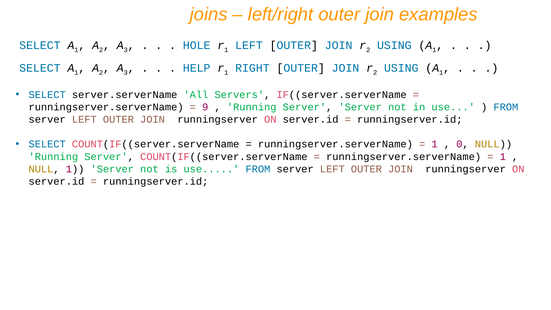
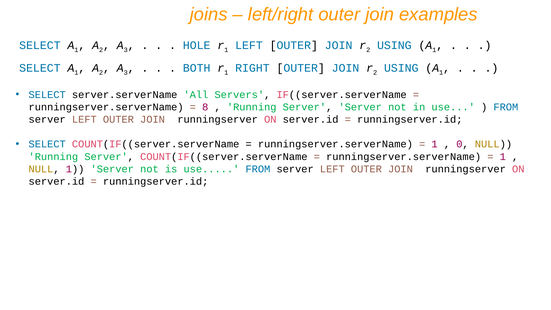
HELP: HELP -> BOTH (197, 68)
9: 9 -> 8 (205, 107)
